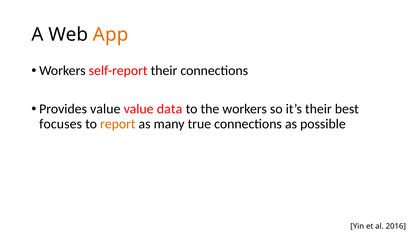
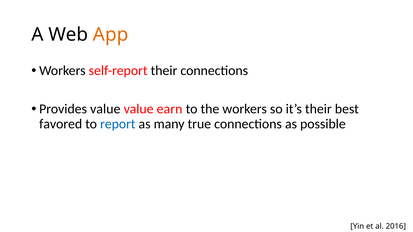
data: data -> earn (170, 109)
focuses: focuses -> favored (61, 124)
report colour: orange -> blue (118, 124)
